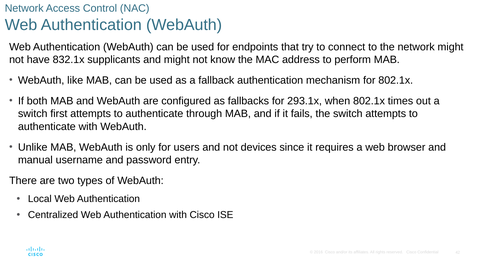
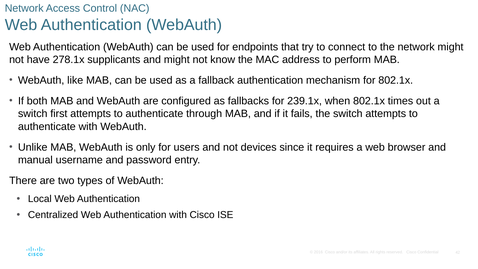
832.1x: 832.1x -> 278.1x (69, 60)
293.1x: 293.1x -> 239.1x (305, 101)
